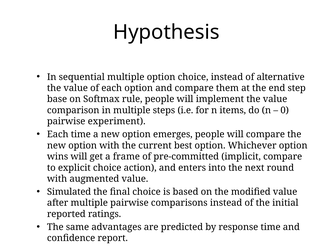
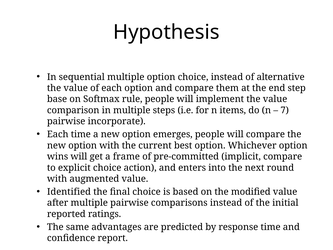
0: 0 -> 7 (285, 110)
experiment: experiment -> incorporate (117, 121)
Simulated: Simulated -> Identified (69, 192)
